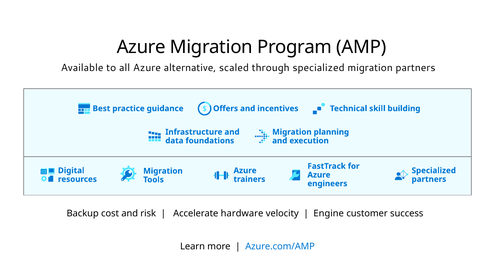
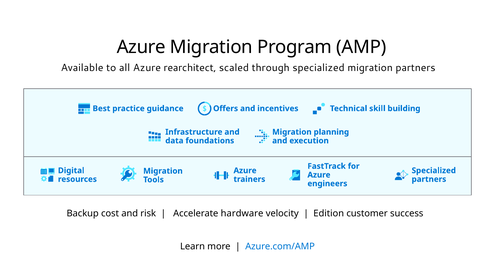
alternative: alternative -> rearchitect (190, 68)
Engine: Engine -> Edition (329, 214)
